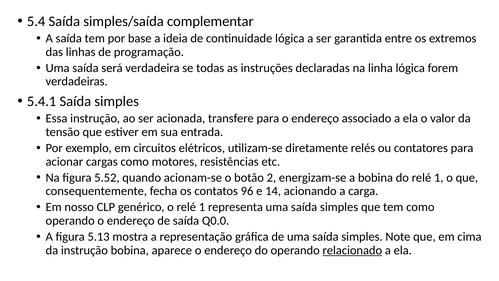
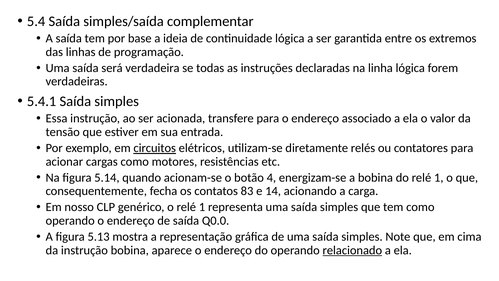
circuitos underline: none -> present (155, 148)
5.52: 5.52 -> 5.14 (107, 177)
2: 2 -> 4 (271, 177)
96: 96 -> 83 (247, 191)
